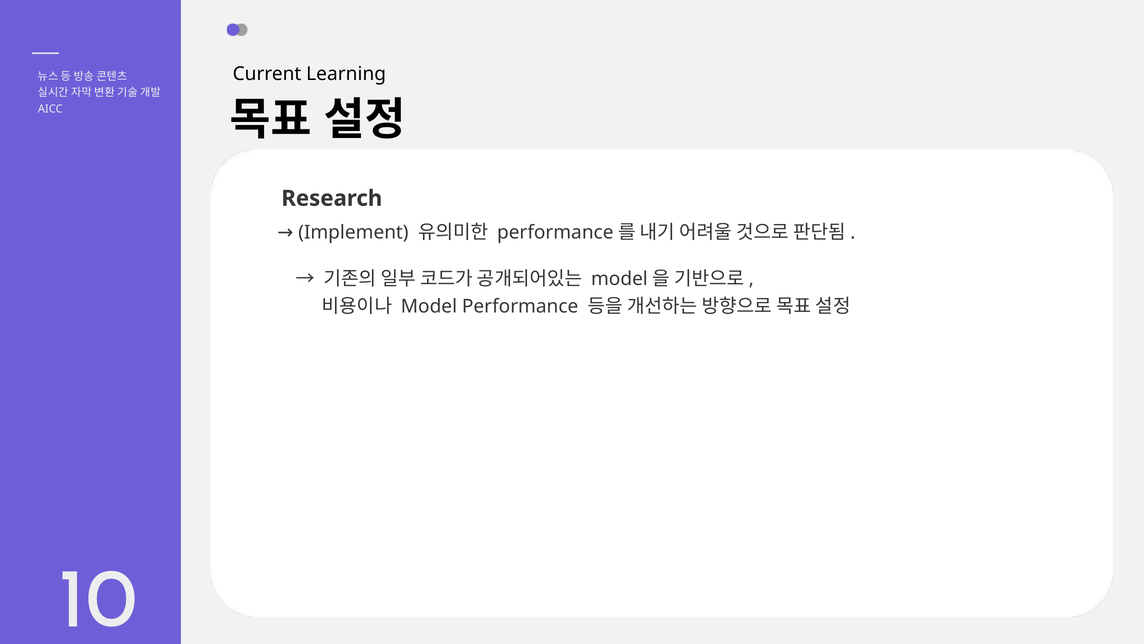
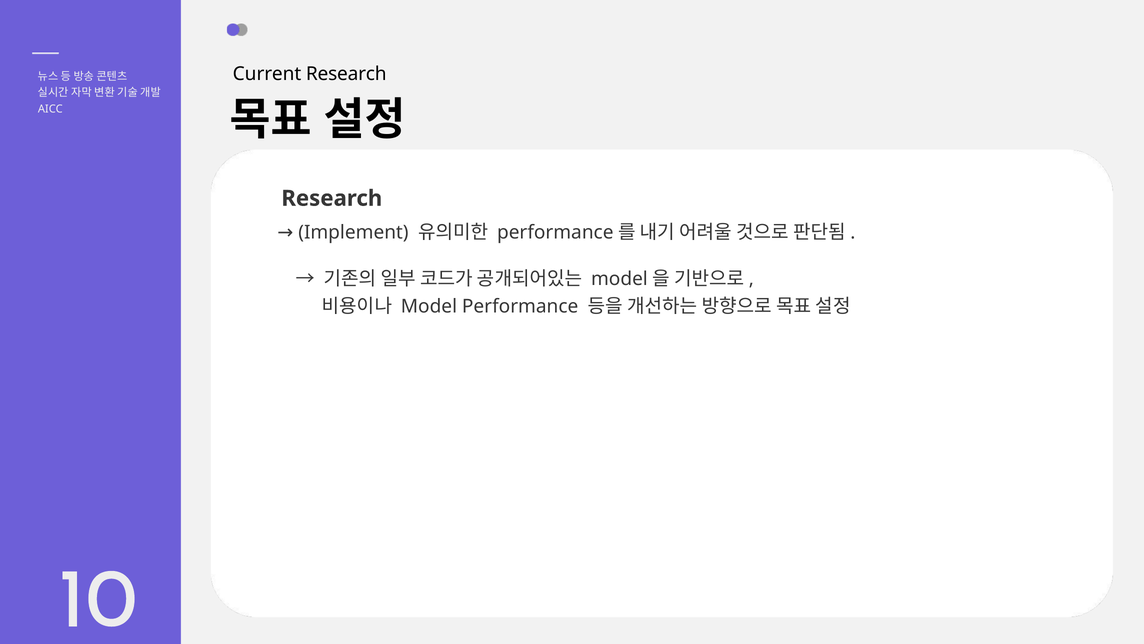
Current Learning: Learning -> Research (346, 74)
